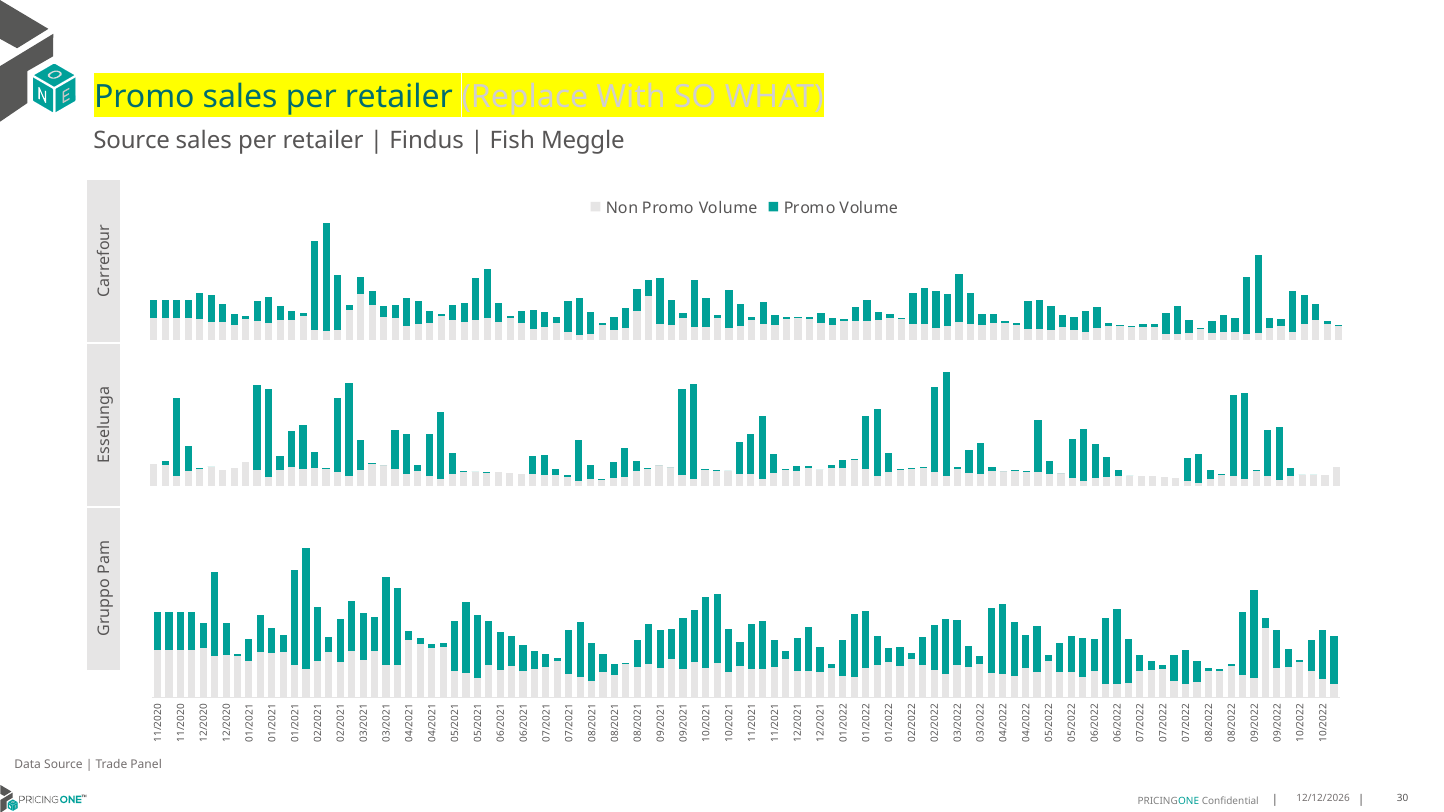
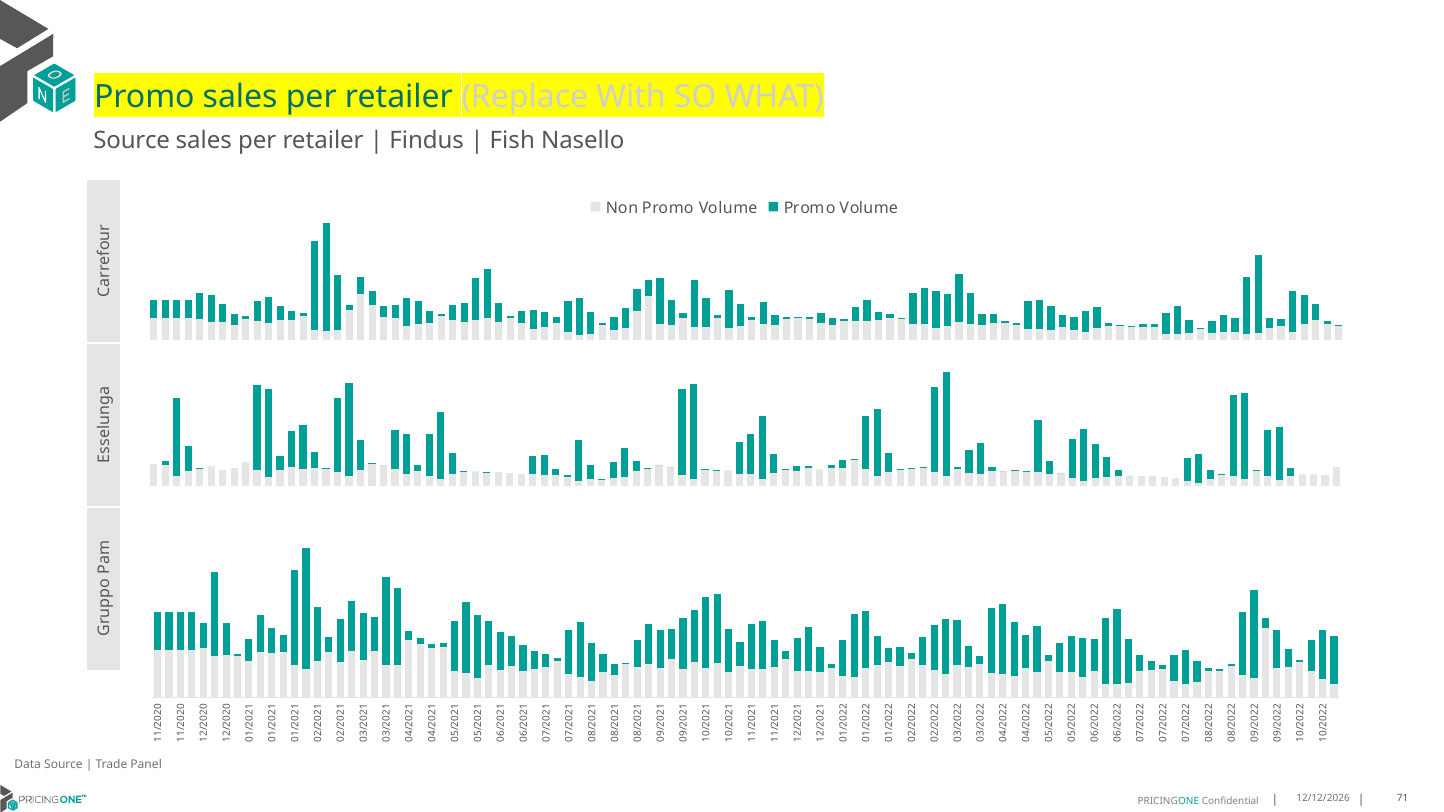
Meggle: Meggle -> Nasello (583, 141)
30: 30 -> 71 (1403, 799)
